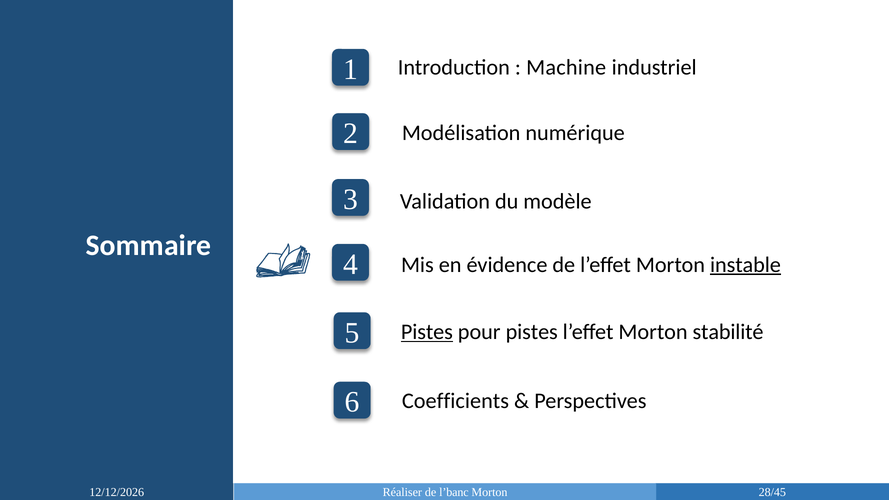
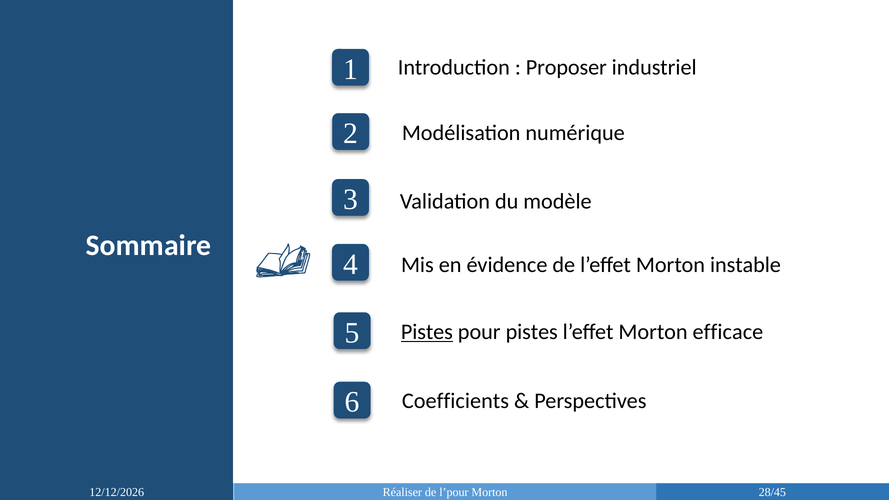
Machine: Machine -> Proposer (566, 68)
instable underline: present -> none (745, 265)
stabilité: stabilité -> efficace (728, 332)
l’banc: l’banc -> l’pour (454, 492)
